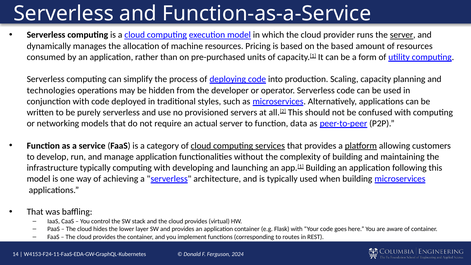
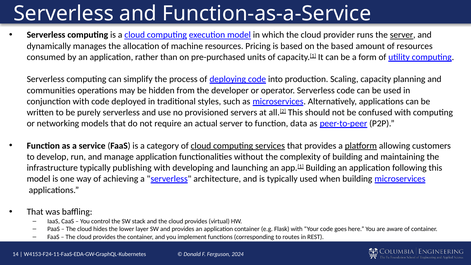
technologies: technologies -> communities (51, 90)
typically computing: computing -> publishing (132, 168)
